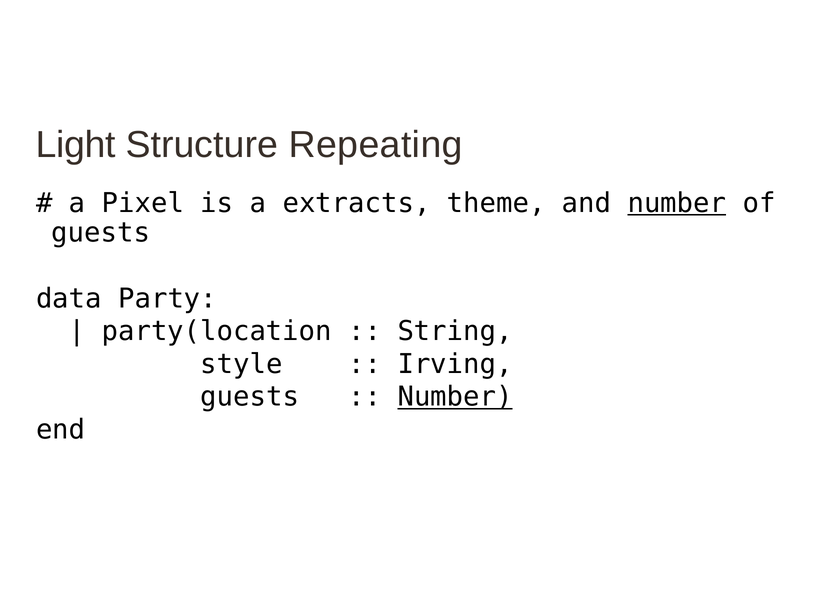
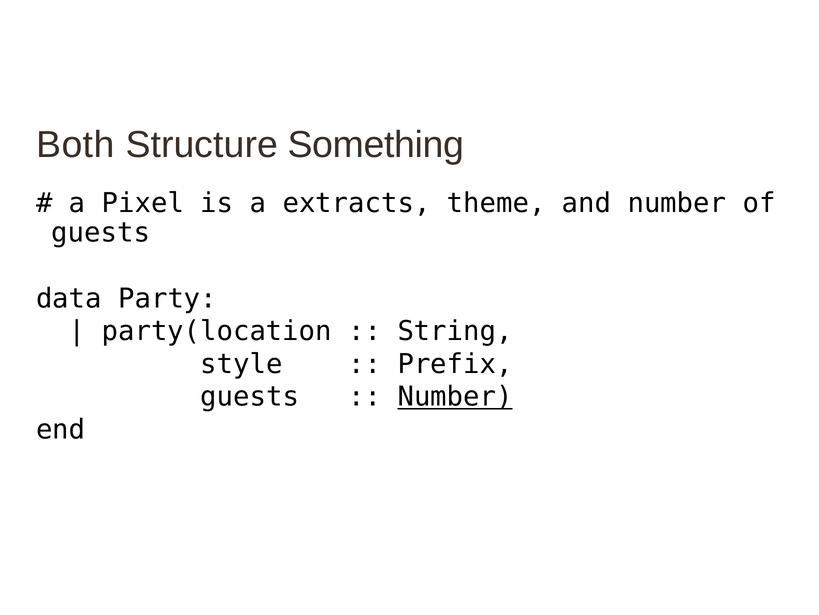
Light: Light -> Both (76, 145)
Repeating: Repeating -> Something (376, 145)
number underline: present -> none (677, 203)
Irving: Irving -> Prefix (455, 364)
